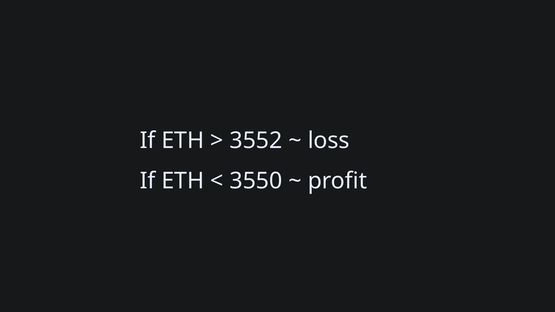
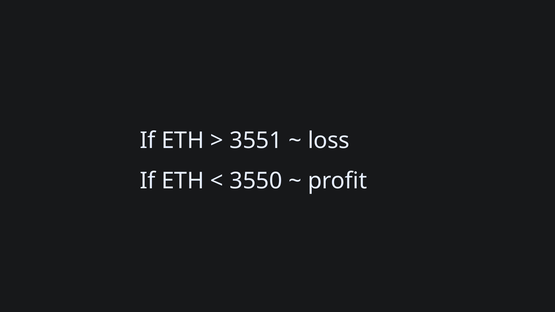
3552: 3552 -> 3551 (256, 141)
